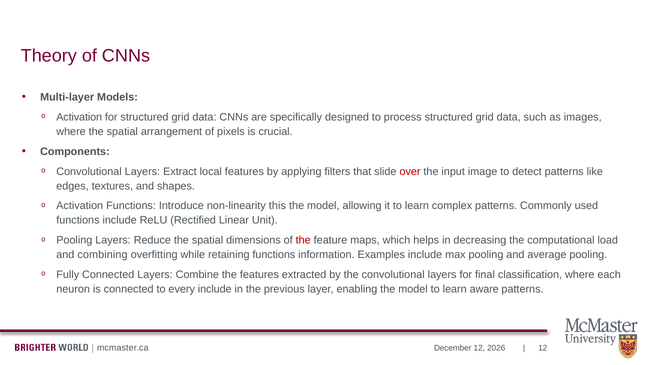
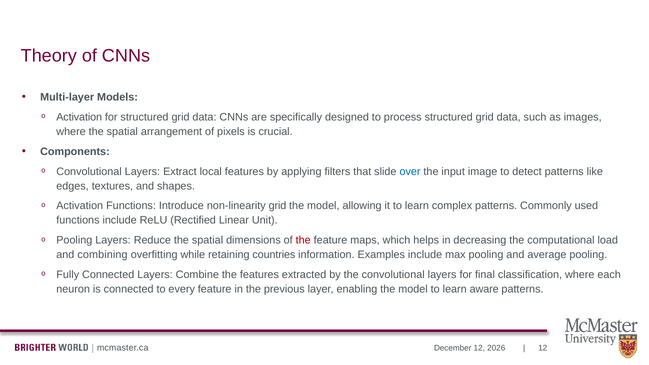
over colour: red -> blue (410, 172)
non-linearity this: this -> grid (277, 206)
retaining functions: functions -> countries (274, 255)
every include: include -> feature (215, 289)
